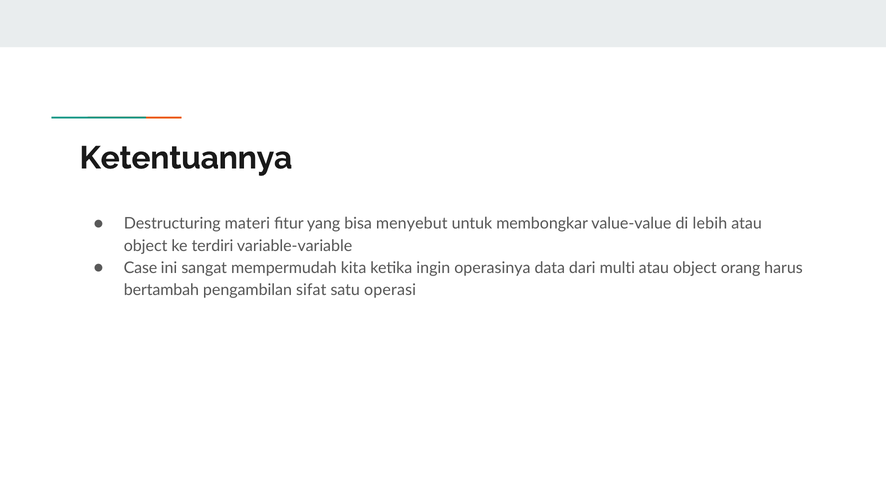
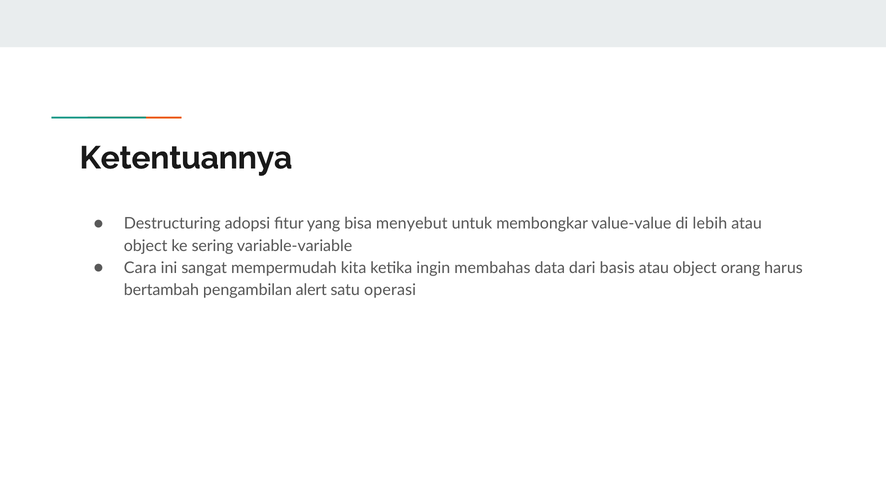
materi: materi -> adopsi (247, 224)
terdiri: terdiri -> sering (213, 246)
Case: Case -> Cara (140, 268)
operasinya: operasinya -> membahas (492, 268)
multi: multi -> basis (617, 268)
sifat: sifat -> alert (311, 290)
